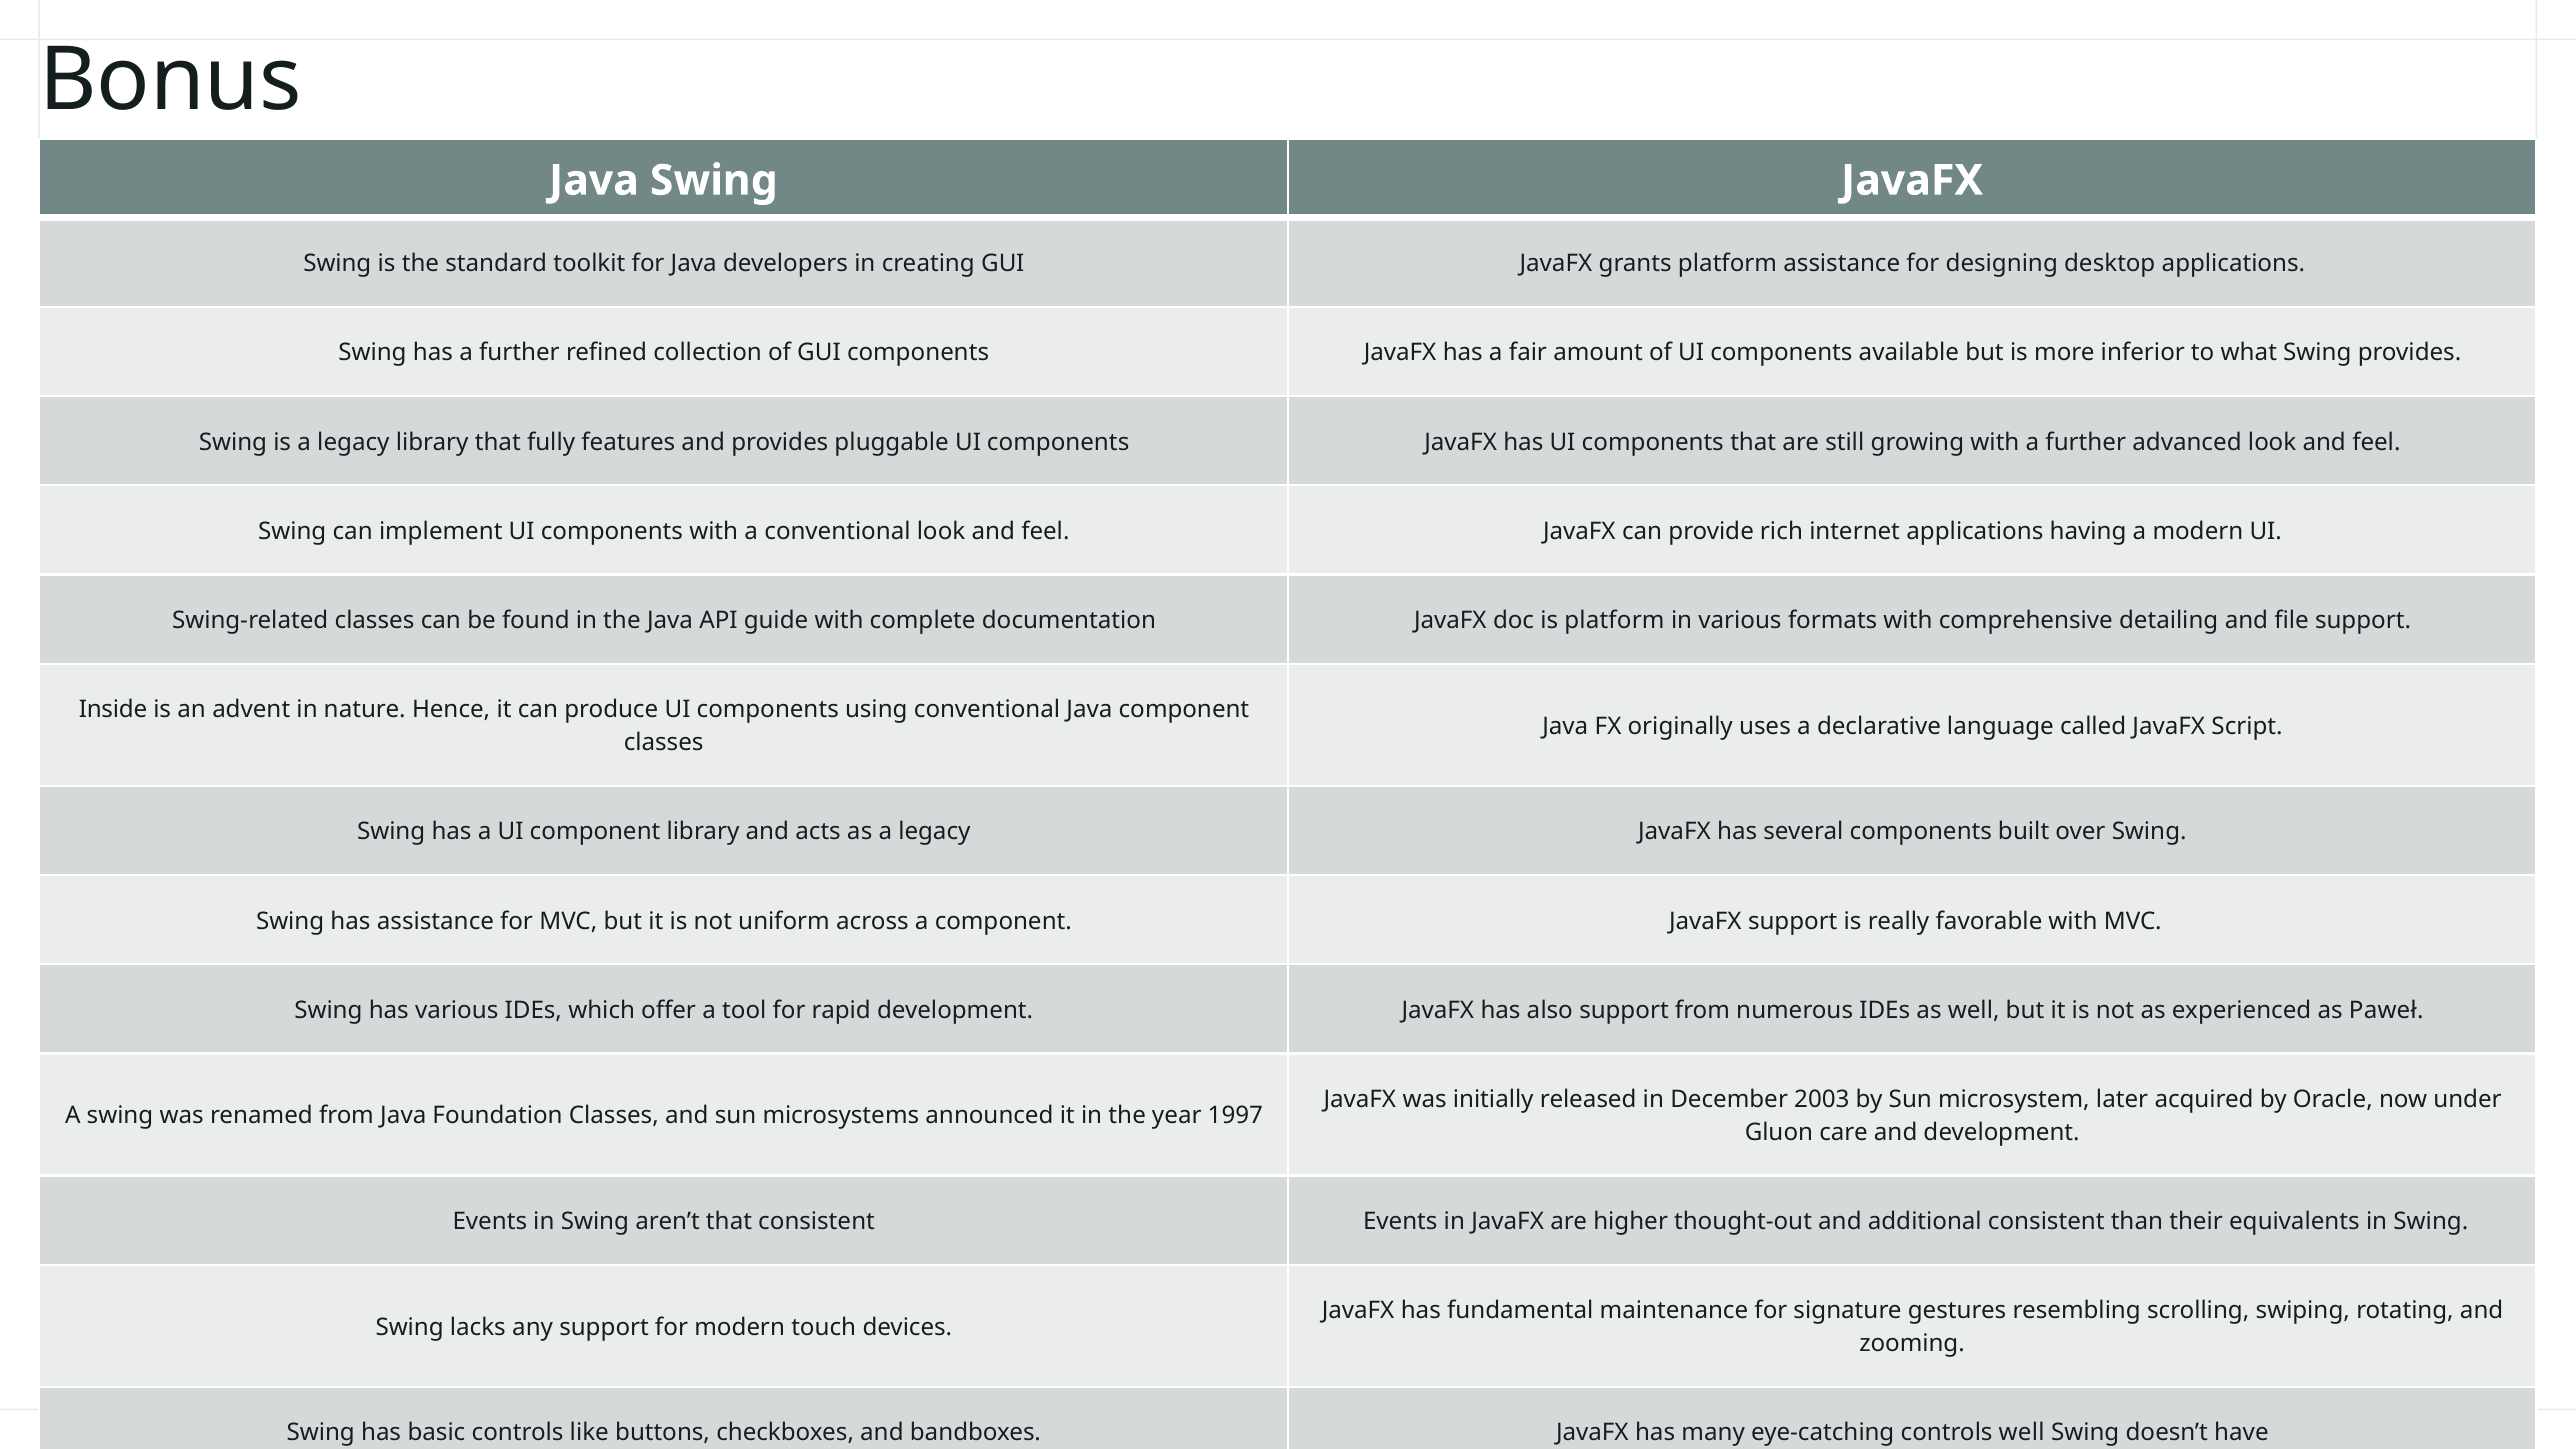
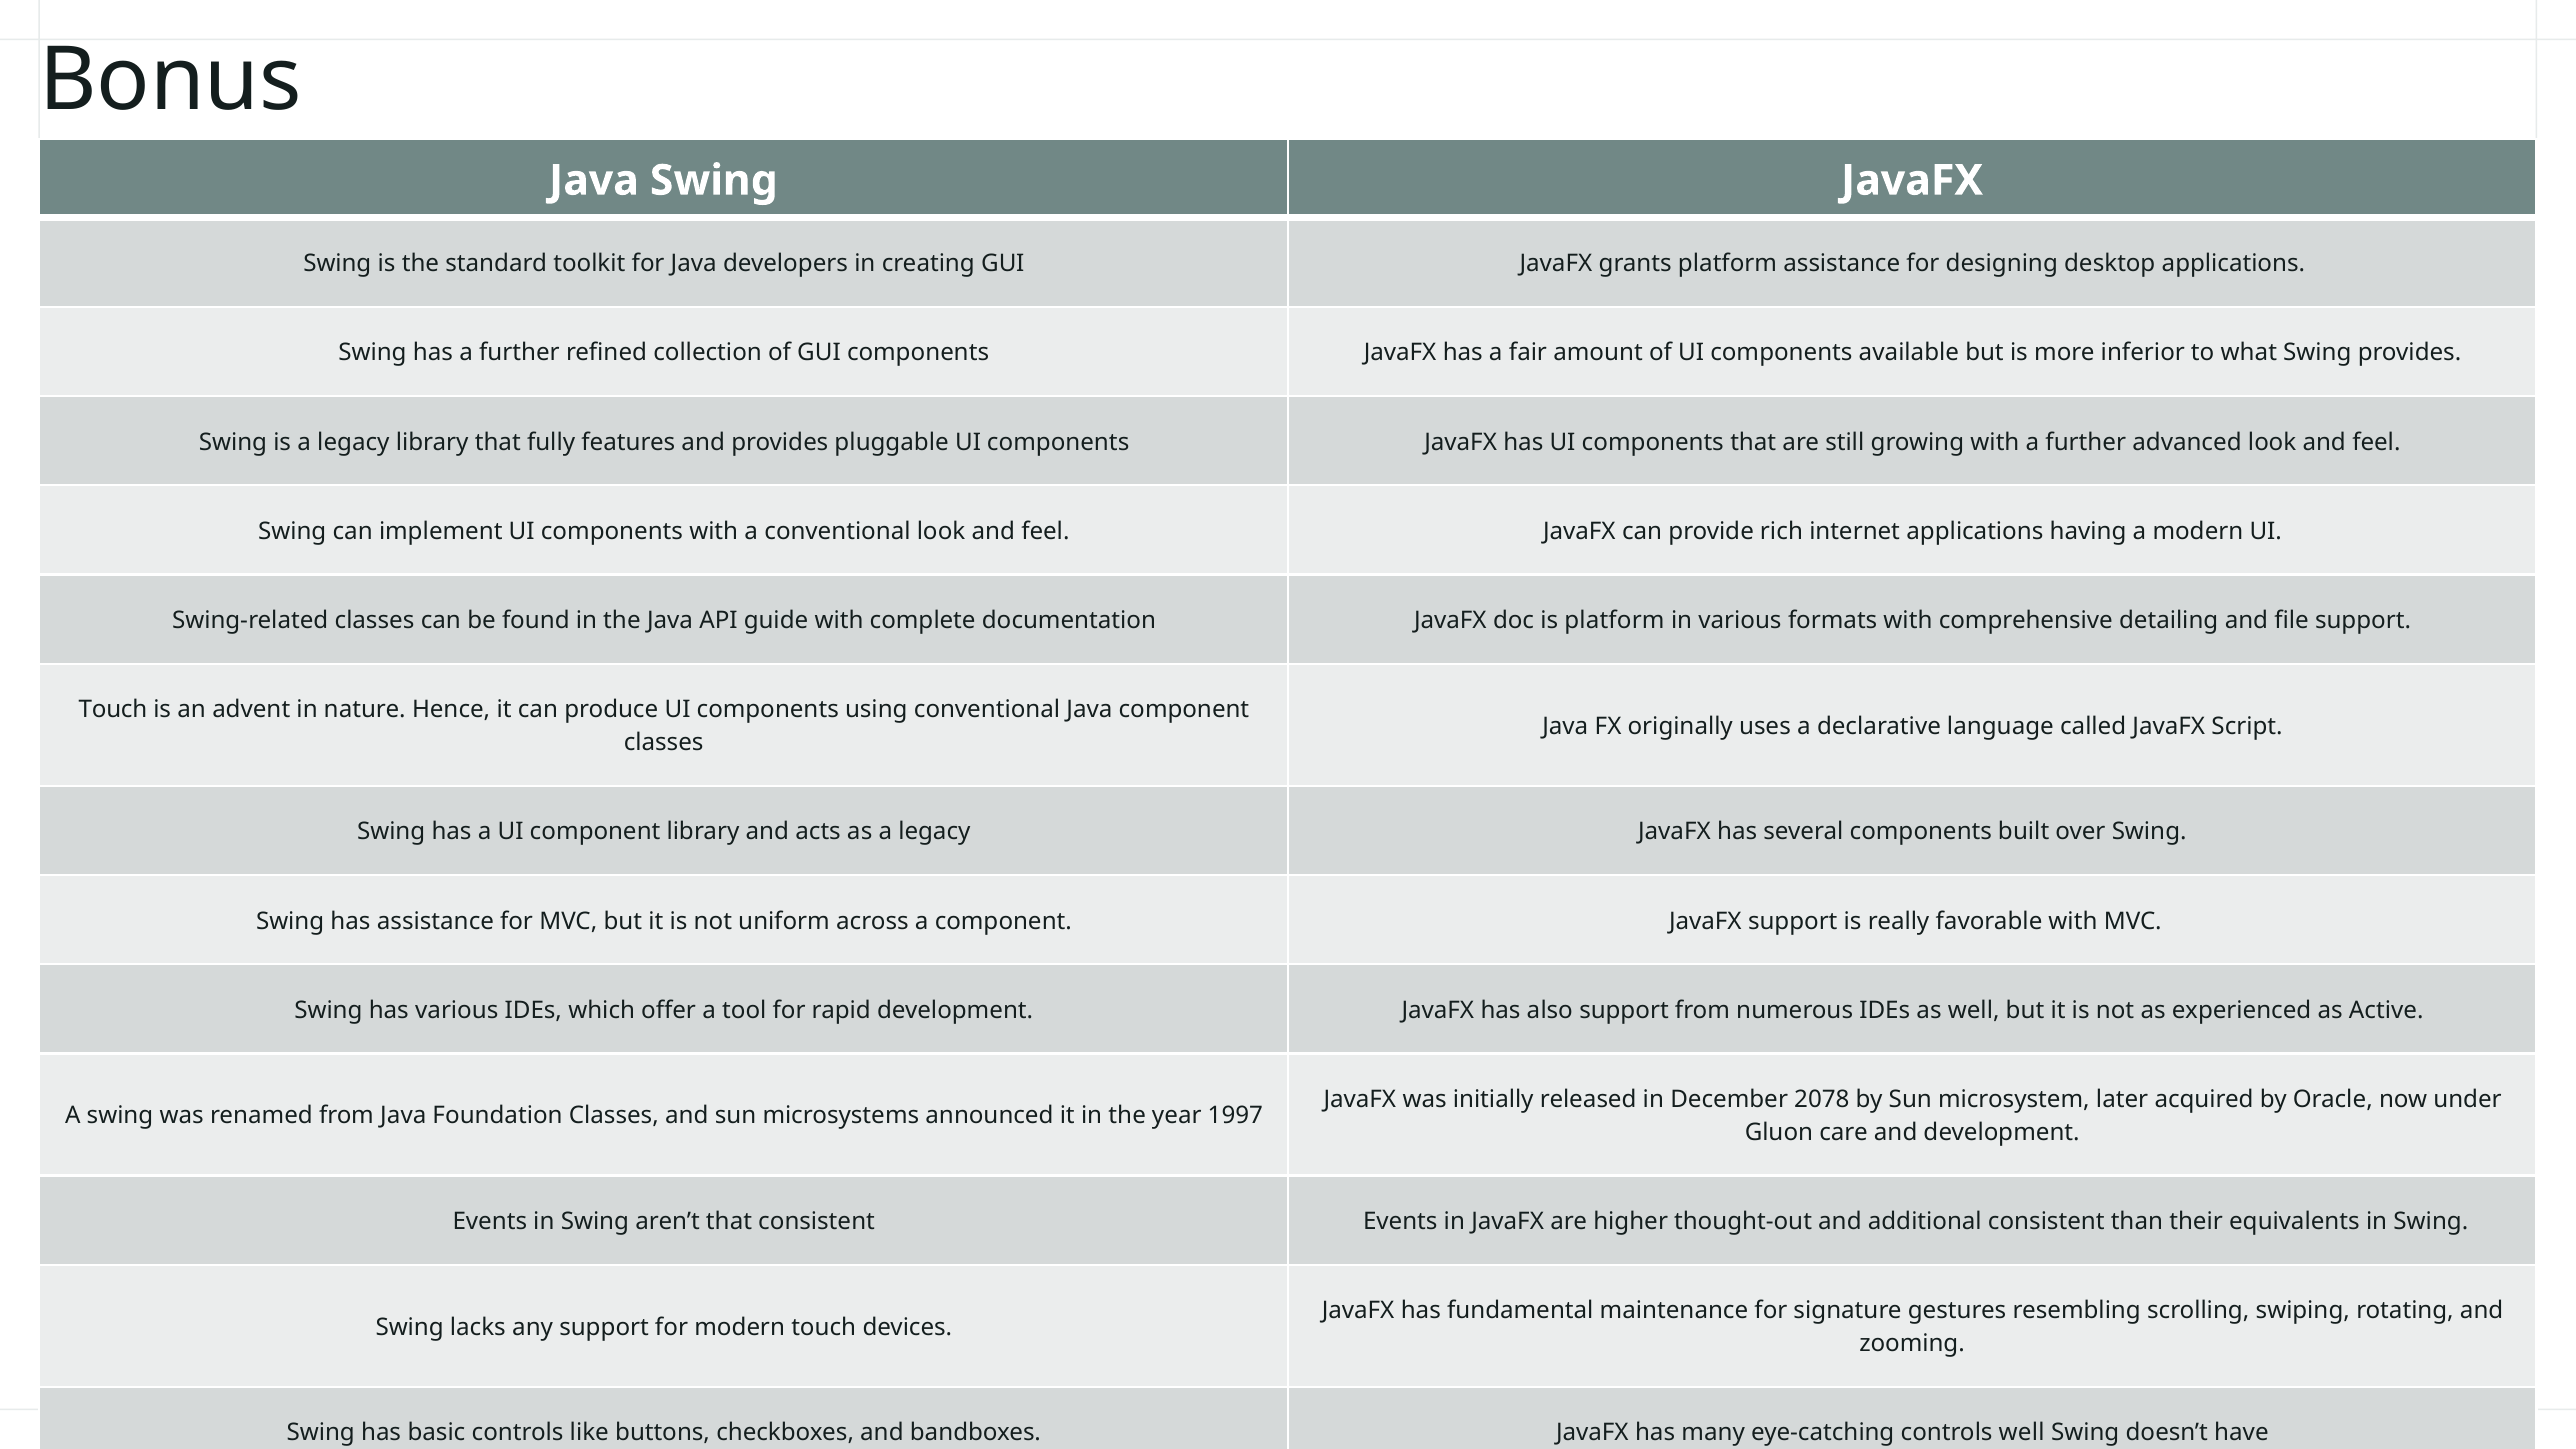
Inside: Inside -> Touch (113, 710)
Paweł: Paweł -> Active (2386, 1010)
2003: 2003 -> 2078 (1822, 1099)
